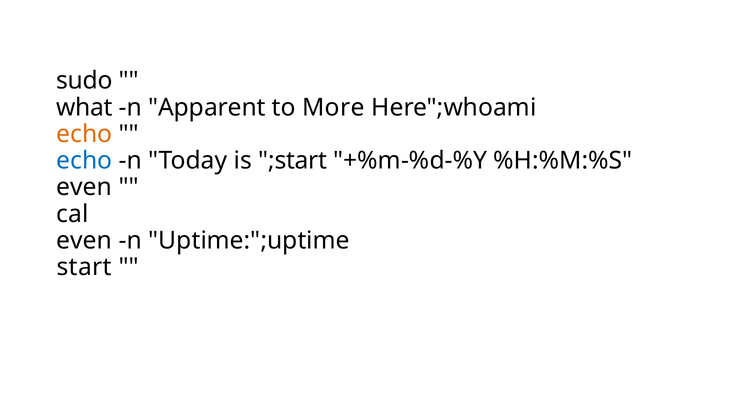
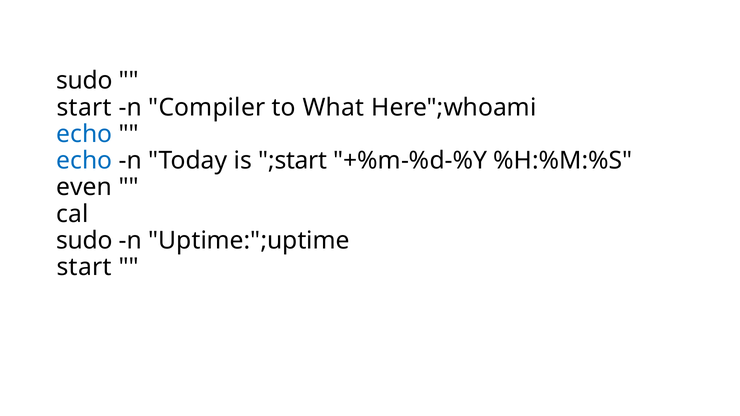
what: what -> start (84, 107)
Apparent: Apparent -> Compiler (207, 107)
More: More -> What (333, 107)
echo colour: orange -> blue (84, 134)
even: even -> sudo (84, 241)
